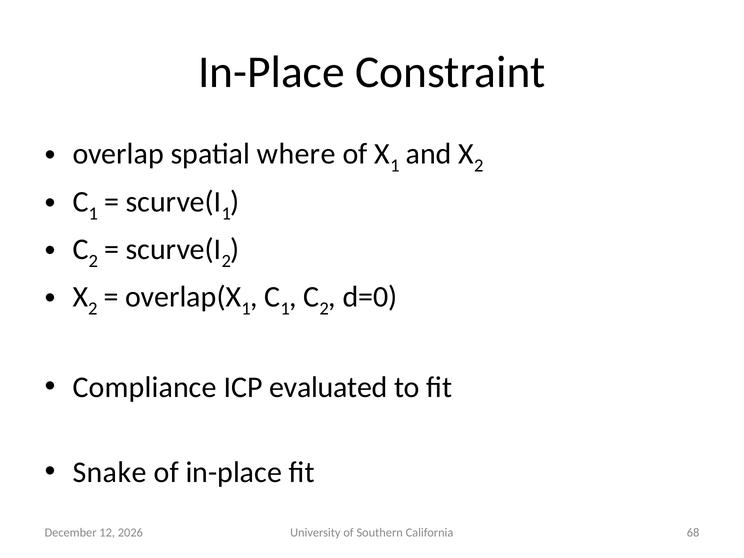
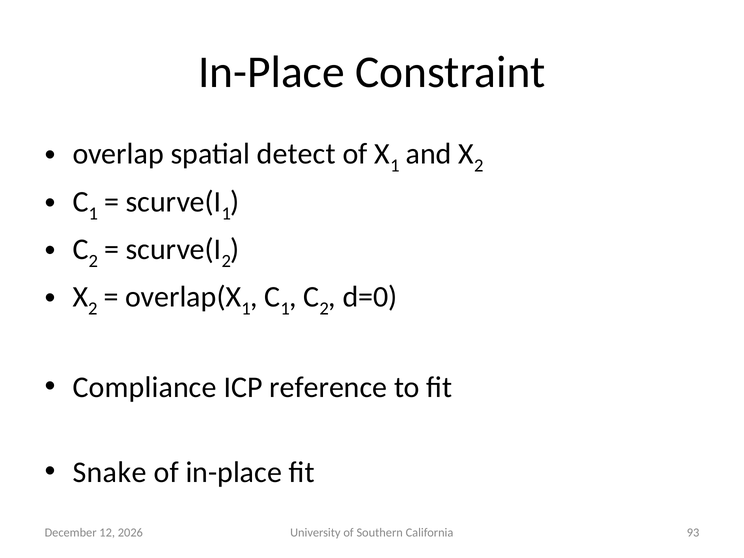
where: where -> detect (296, 154)
evaluated: evaluated -> reference (328, 387)
68: 68 -> 93 (693, 533)
